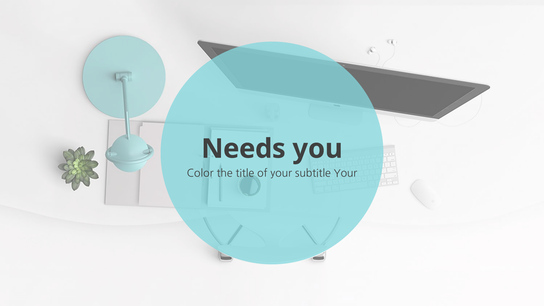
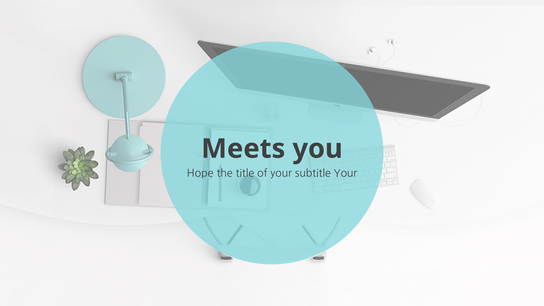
Needs: Needs -> Meets (243, 149)
Color: Color -> Hope (200, 173)
